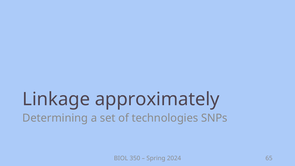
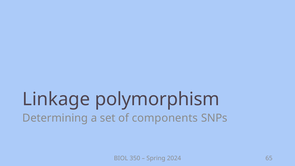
approximately: approximately -> polymorphism (157, 99)
technologies: technologies -> components (165, 118)
